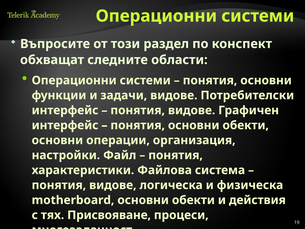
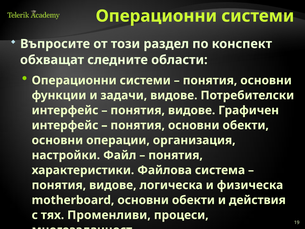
Присвояване: Присвояване -> Променливи (109, 215)
